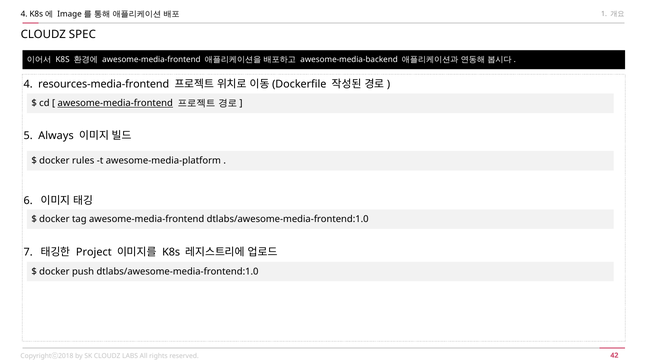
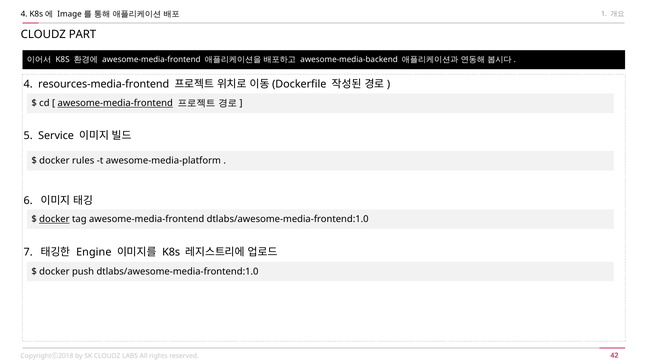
SPEC: SPEC -> PART (82, 34)
Always: Always -> Service (56, 136)
docker underline: none -> present (54, 219)
Project: Project -> Engine (94, 252)
